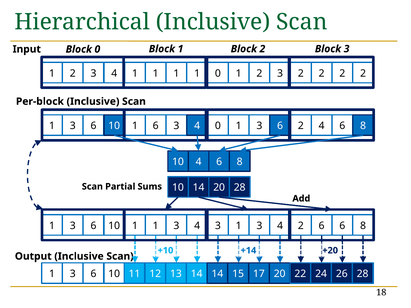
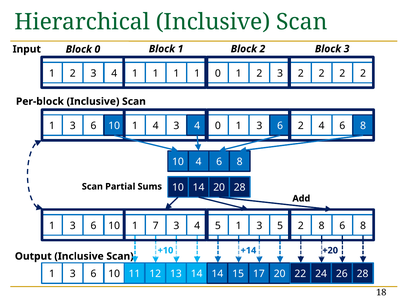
1 6: 6 -> 4 (156, 126)
10 1 1: 1 -> 7 (156, 226)
4 3: 3 -> 5 (218, 226)
4: 4 -> 5 (280, 226)
2 6: 6 -> 8 (322, 226)
